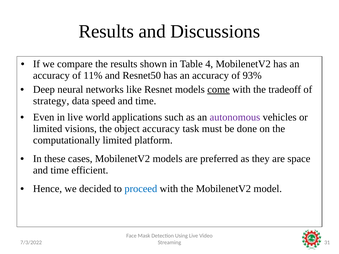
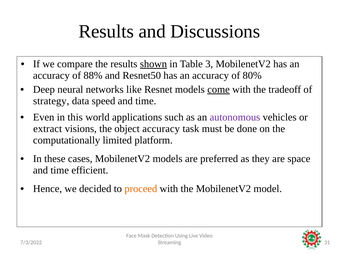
shown underline: none -> present (153, 64)
4: 4 -> 3 (209, 64)
11%: 11% -> 88% (93, 75)
93%: 93% -> 80% (252, 75)
in live: live -> this (75, 117)
limited: limited -> extract (48, 129)
proceed colour: blue -> orange (141, 189)
